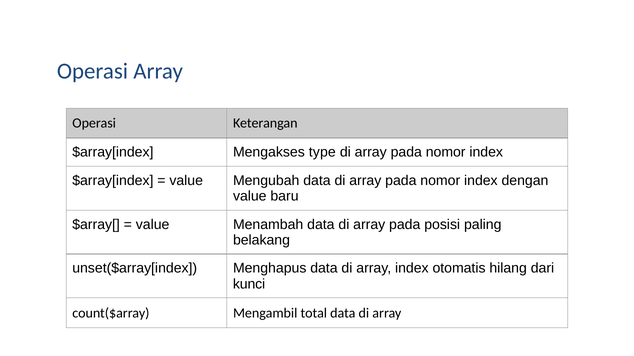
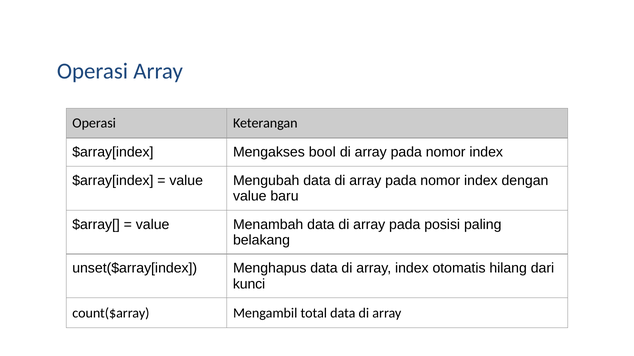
type: type -> bool (322, 153)
